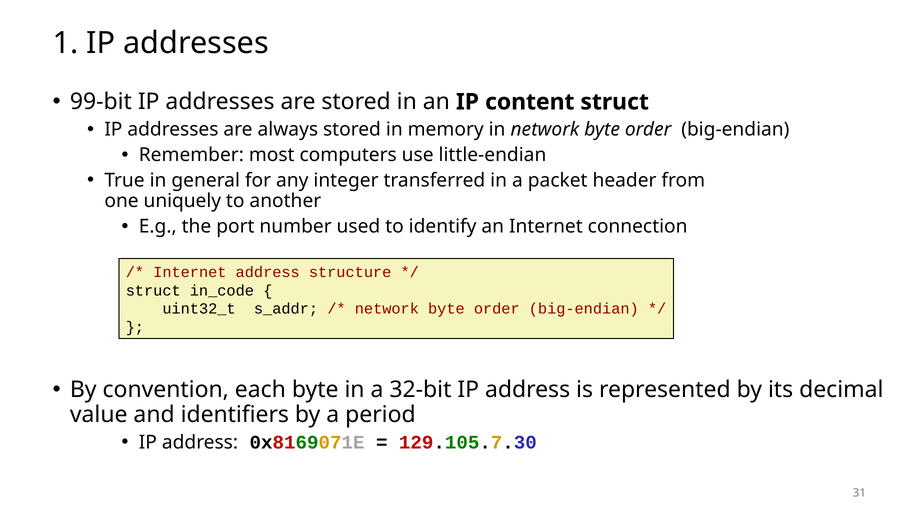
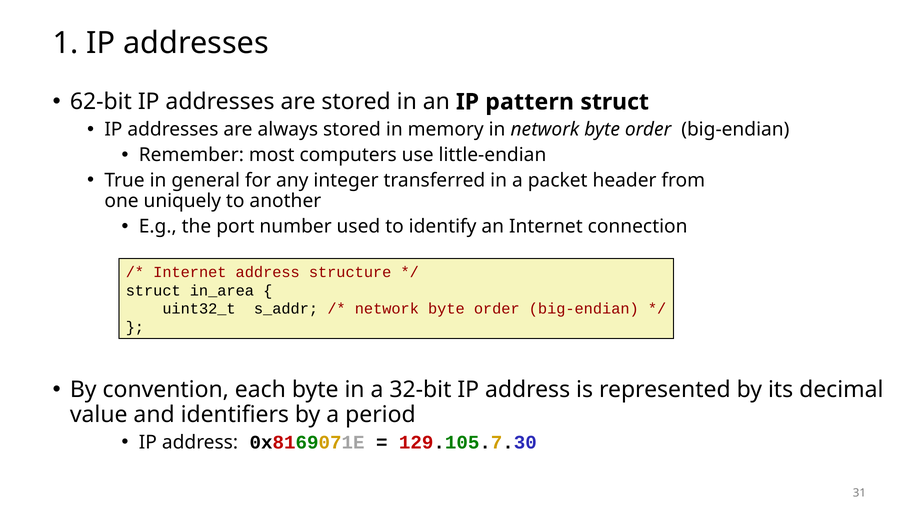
99-bit: 99-bit -> 62-bit (101, 102)
content: content -> pattern (530, 102)
in_code: in_code -> in_area (222, 290)
